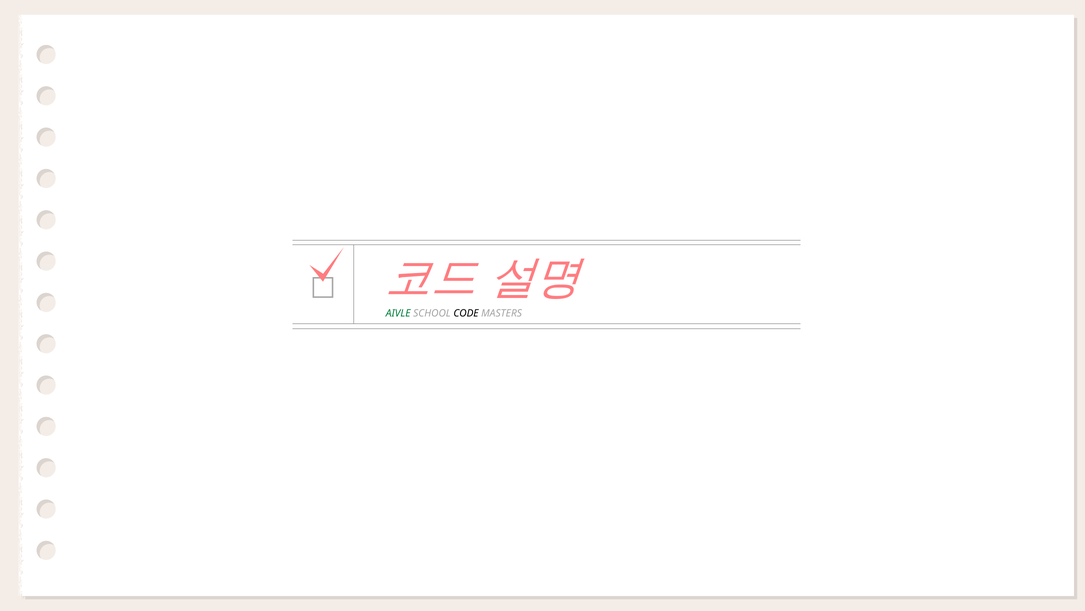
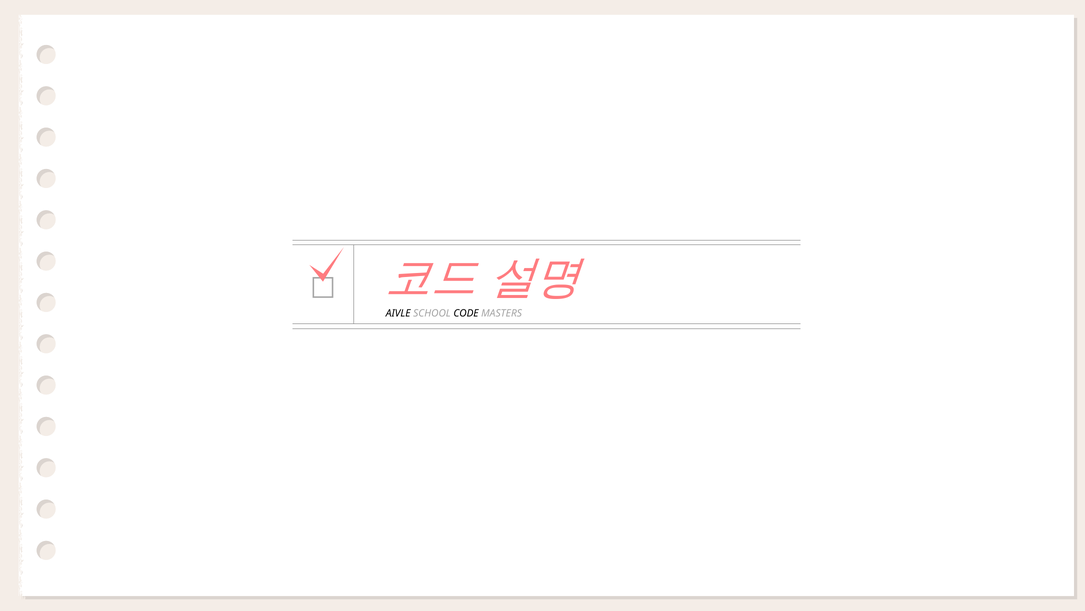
AIVLE colour: green -> black (398, 313)
